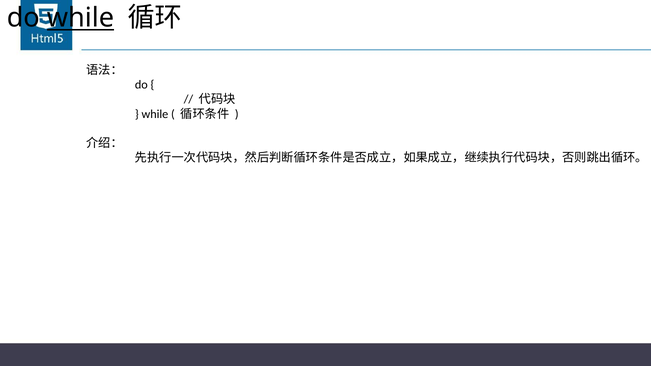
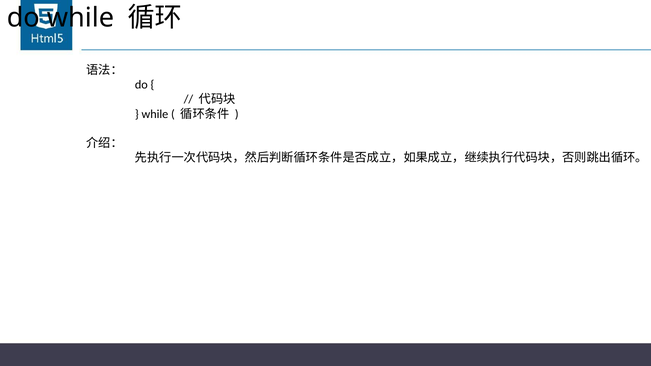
while underline: present -> none (80, 18)
